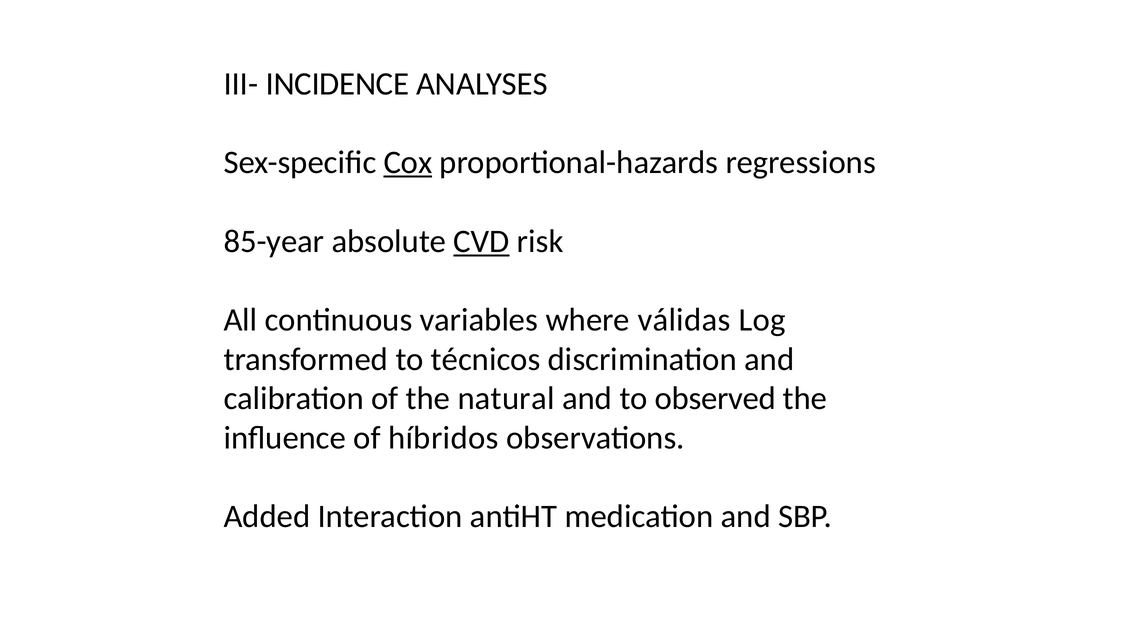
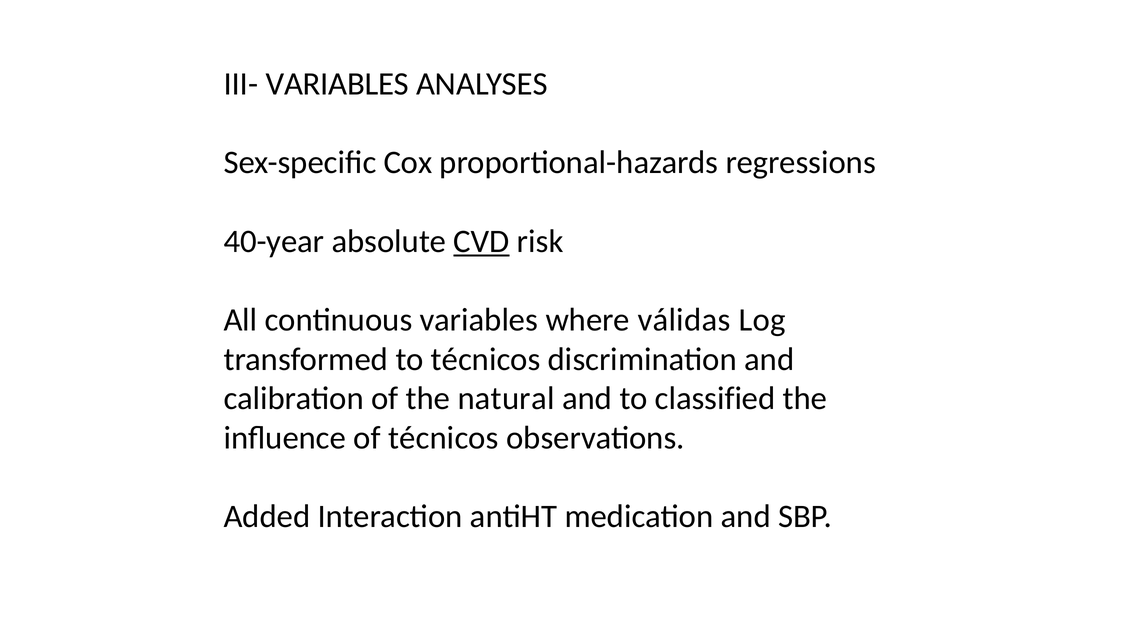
III- INCIDENCE: INCIDENCE -> VARIABLES (337, 84)
Cox underline: present -> none (408, 163)
85-year: 85-year -> 40-year (274, 241)
observed: observed -> classified (715, 399)
of híbridos: híbridos -> técnicos (443, 438)
